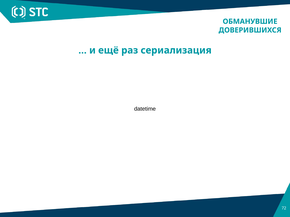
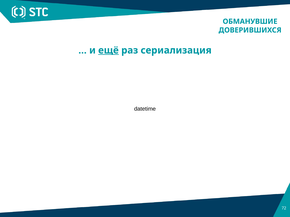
ещё underline: none -> present (108, 50)
